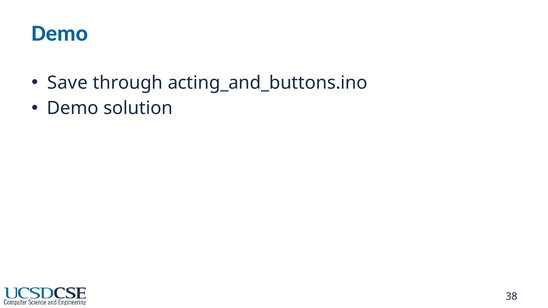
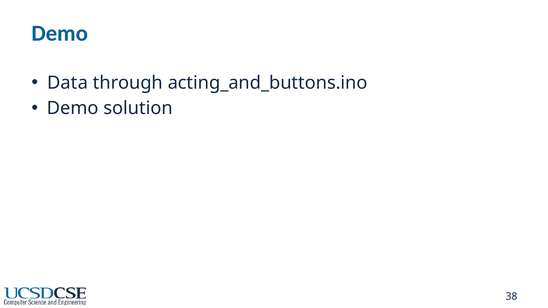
Save: Save -> Data (67, 83)
